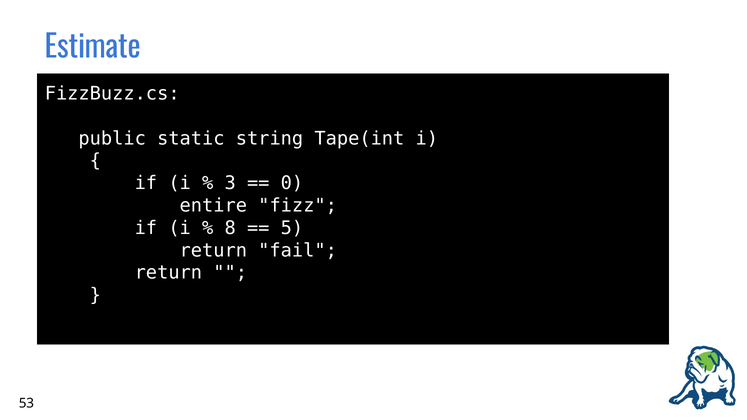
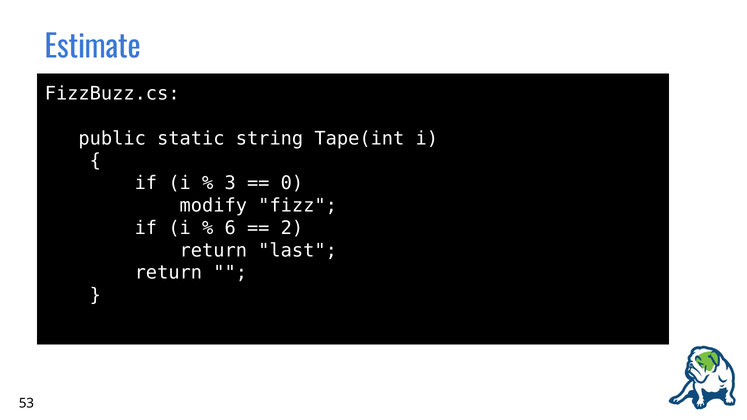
entire: entire -> modify (213, 206)
8: 8 -> 6 (230, 228)
5: 5 -> 2 (292, 228)
fail: fail -> last (298, 251)
